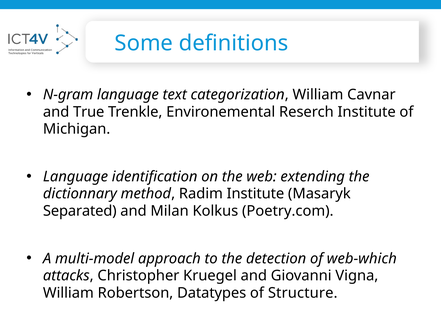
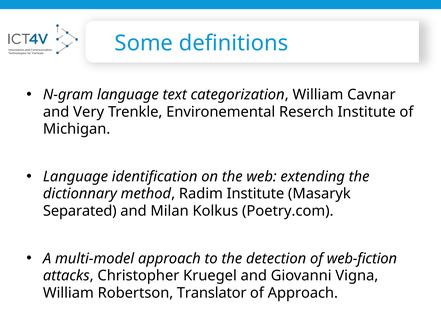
True: True -> Very (89, 112)
web-which: web-which -> web-fiction (362, 258)
Datatypes: Datatypes -> Translator (212, 293)
of Structure: Structure -> Approach (303, 293)
